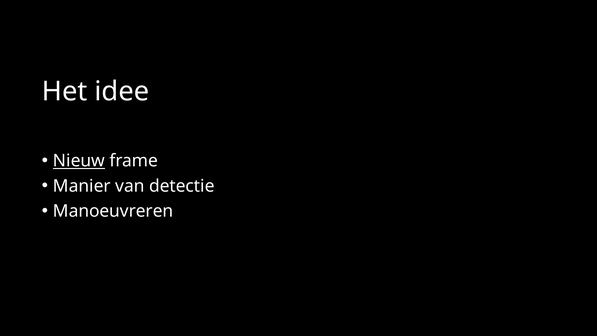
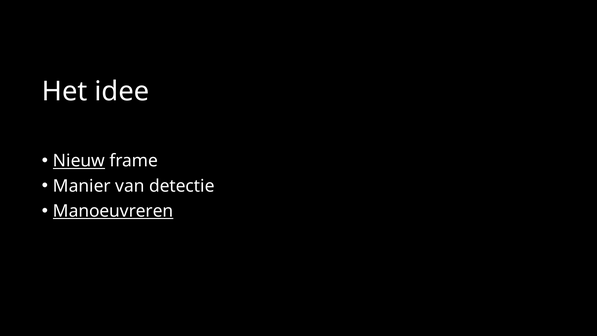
Manoeuvreren underline: none -> present (113, 211)
